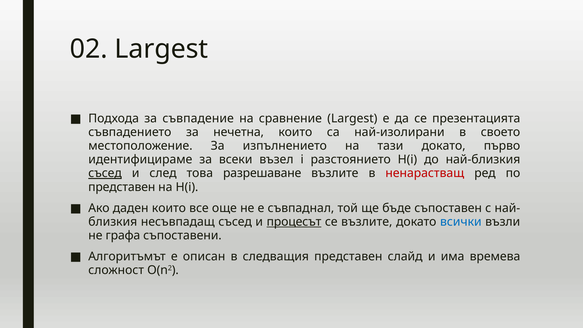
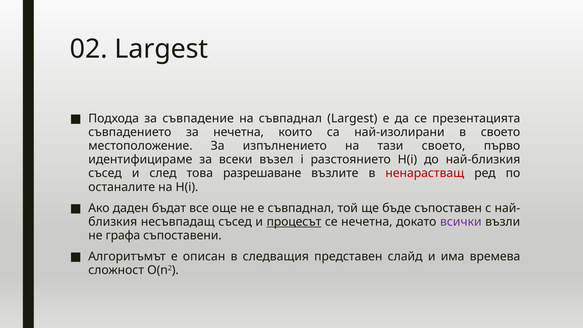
на сравнение: сравнение -> съвпаднал (290, 118)
тази докато: докато -> своето (444, 146)
съсед underline: present -> none (105, 173)
представен: представен -> останалите (122, 187)
даден които: които -> бъдат (169, 208)
се възлите: възлите -> нечетна (367, 222)
всички colour: blue -> purple (461, 222)
